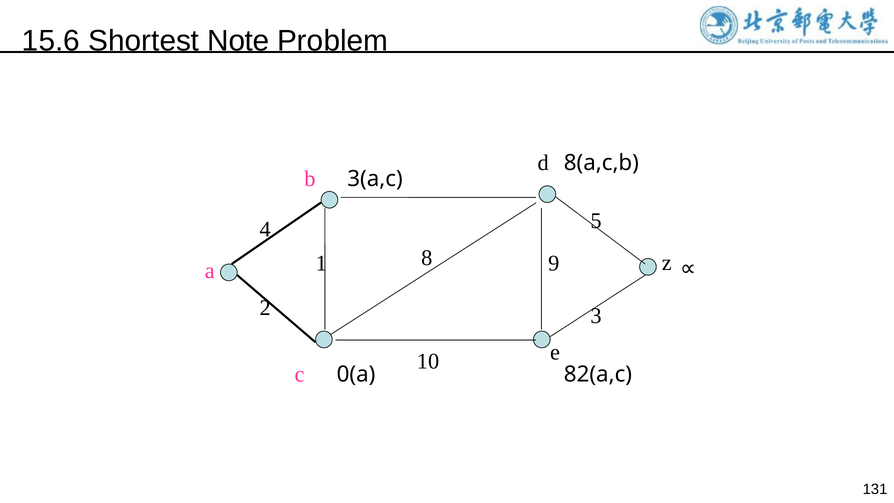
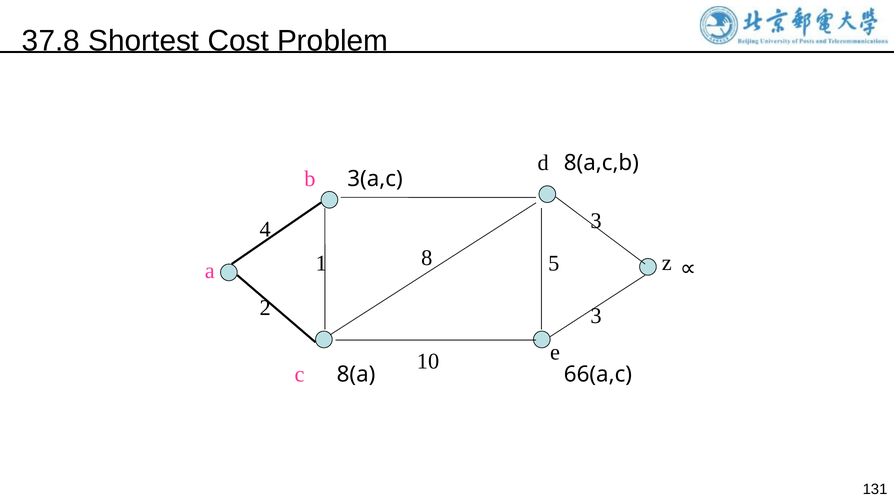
15.6: 15.6 -> 37.8 (51, 41)
Note: Note -> Cost (238, 41)
4 5: 5 -> 3 (596, 221)
9: 9 -> 5 (554, 263)
0(a: 0(a -> 8(a (356, 374)
82(a,c: 82(a,c -> 66(a,c (598, 374)
